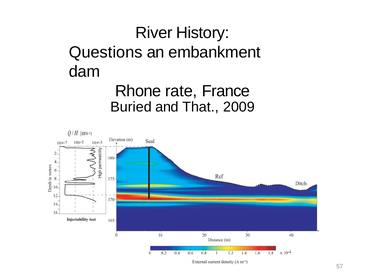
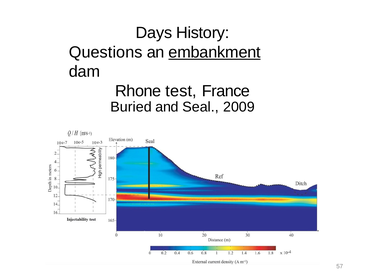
River: River -> Days (154, 33)
embankment underline: none -> present (215, 52)
rate: rate -> test (181, 91)
That: That -> Seal (201, 107)
